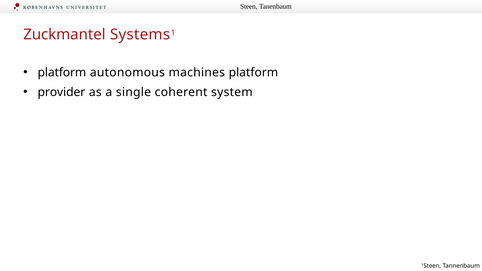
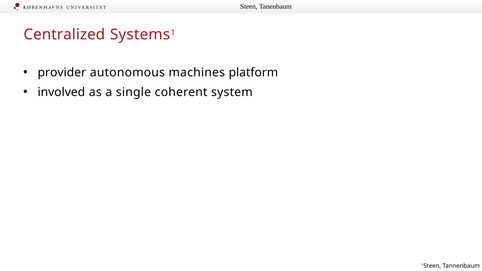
Zuckmantel: Zuckmantel -> Centralized (64, 35)
platform: platform -> provider (62, 73)
provider: provider -> involved (61, 92)
